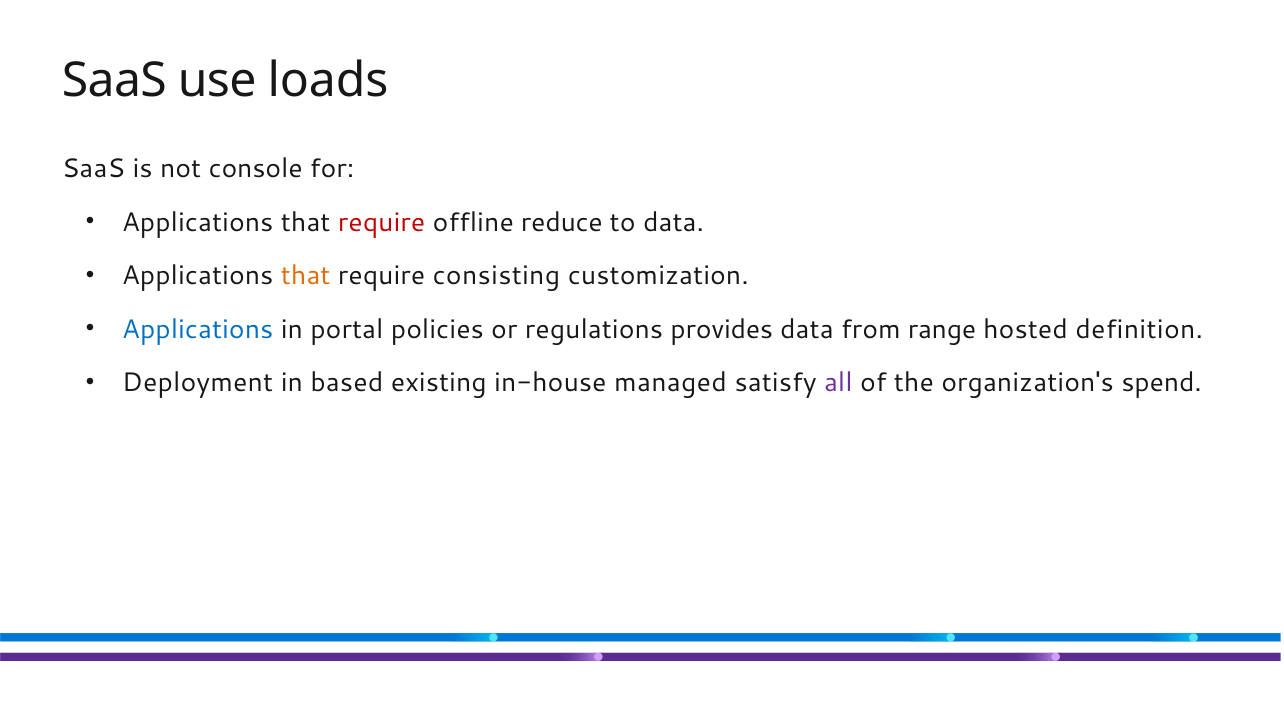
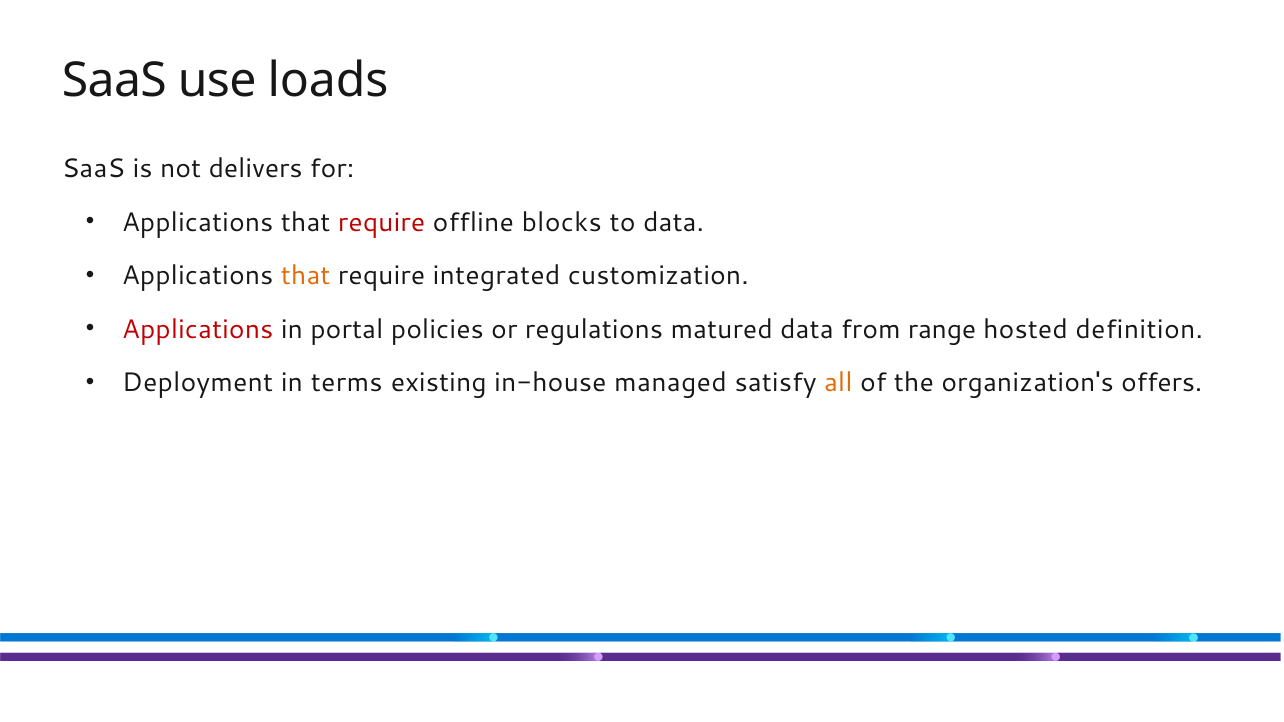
console: console -> delivers (256, 169)
reduce: reduce -> blocks (562, 222)
consisting: consisting -> integrated (497, 276)
Applications colour: blue -> red (198, 329)
provides: provides -> matured (722, 329)
based: based -> terms (347, 383)
all colour: purple -> orange (838, 383)
spend: spend -> offers (1162, 383)
